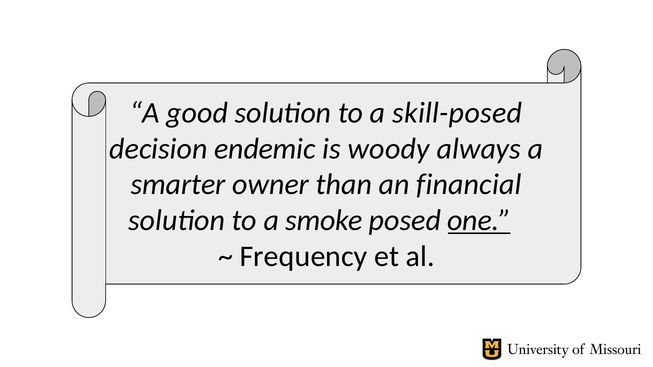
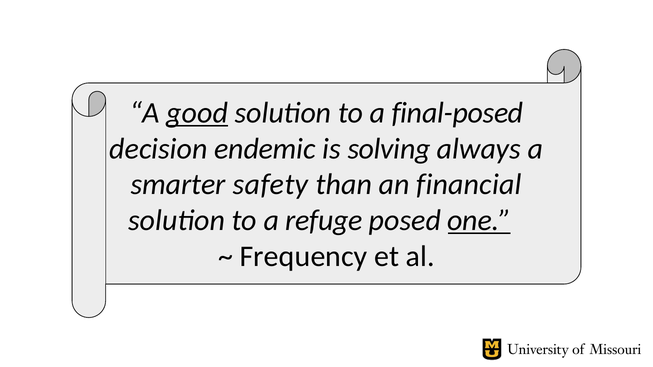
good underline: none -> present (197, 113)
skill-posed: skill-posed -> final-posed (457, 113)
woody: woody -> solving (389, 149)
owner: owner -> safety (271, 185)
smoke: smoke -> refuge (324, 221)
